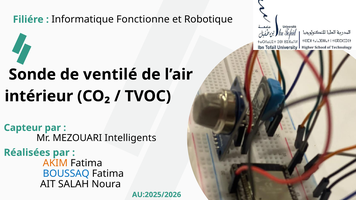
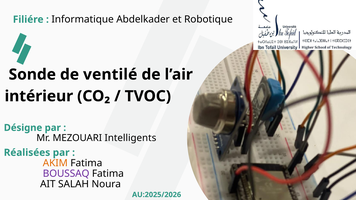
Fonctionne: Fonctionne -> Abdelkader (143, 19)
Capteur: Capteur -> Désigne (23, 128)
BOUSSAQ colour: blue -> purple (66, 174)
